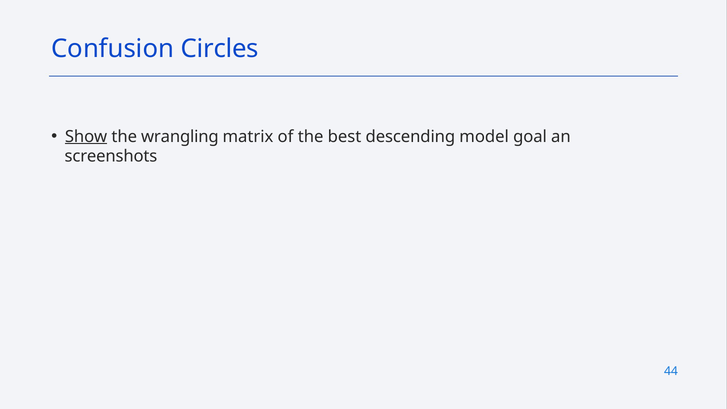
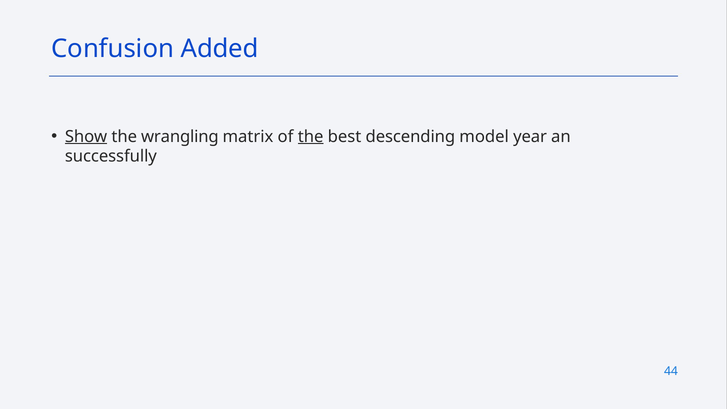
Circles: Circles -> Added (220, 48)
the underline: none -> present (311, 137)
goal: goal -> year (530, 137)
screenshots: screenshots -> successfully (111, 156)
